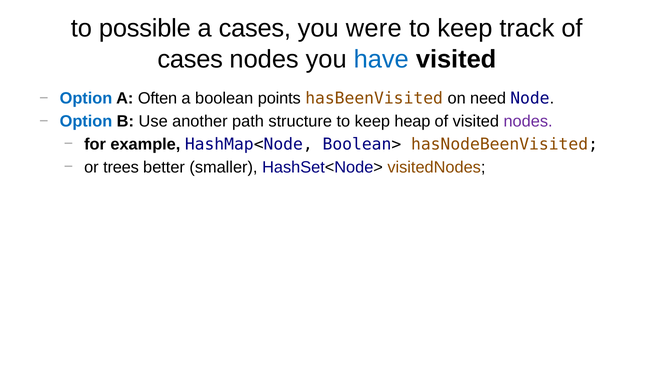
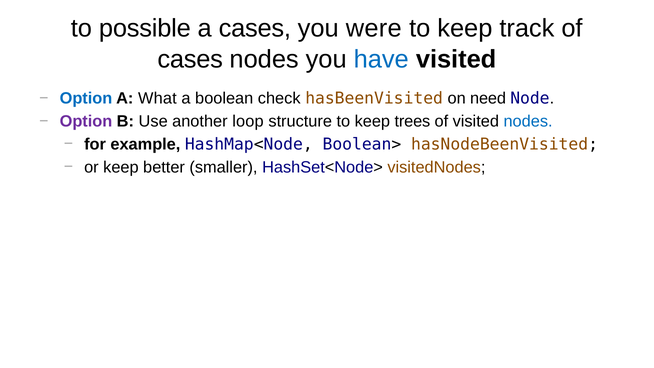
Often: Often -> What (157, 98)
points: points -> check (279, 98)
Option colour: blue -> purple (86, 121)
path: path -> loop (248, 121)
heap: heap -> trees (412, 121)
nodes colour: purple -> blue (528, 121)
or trees: trees -> keep (121, 167)
